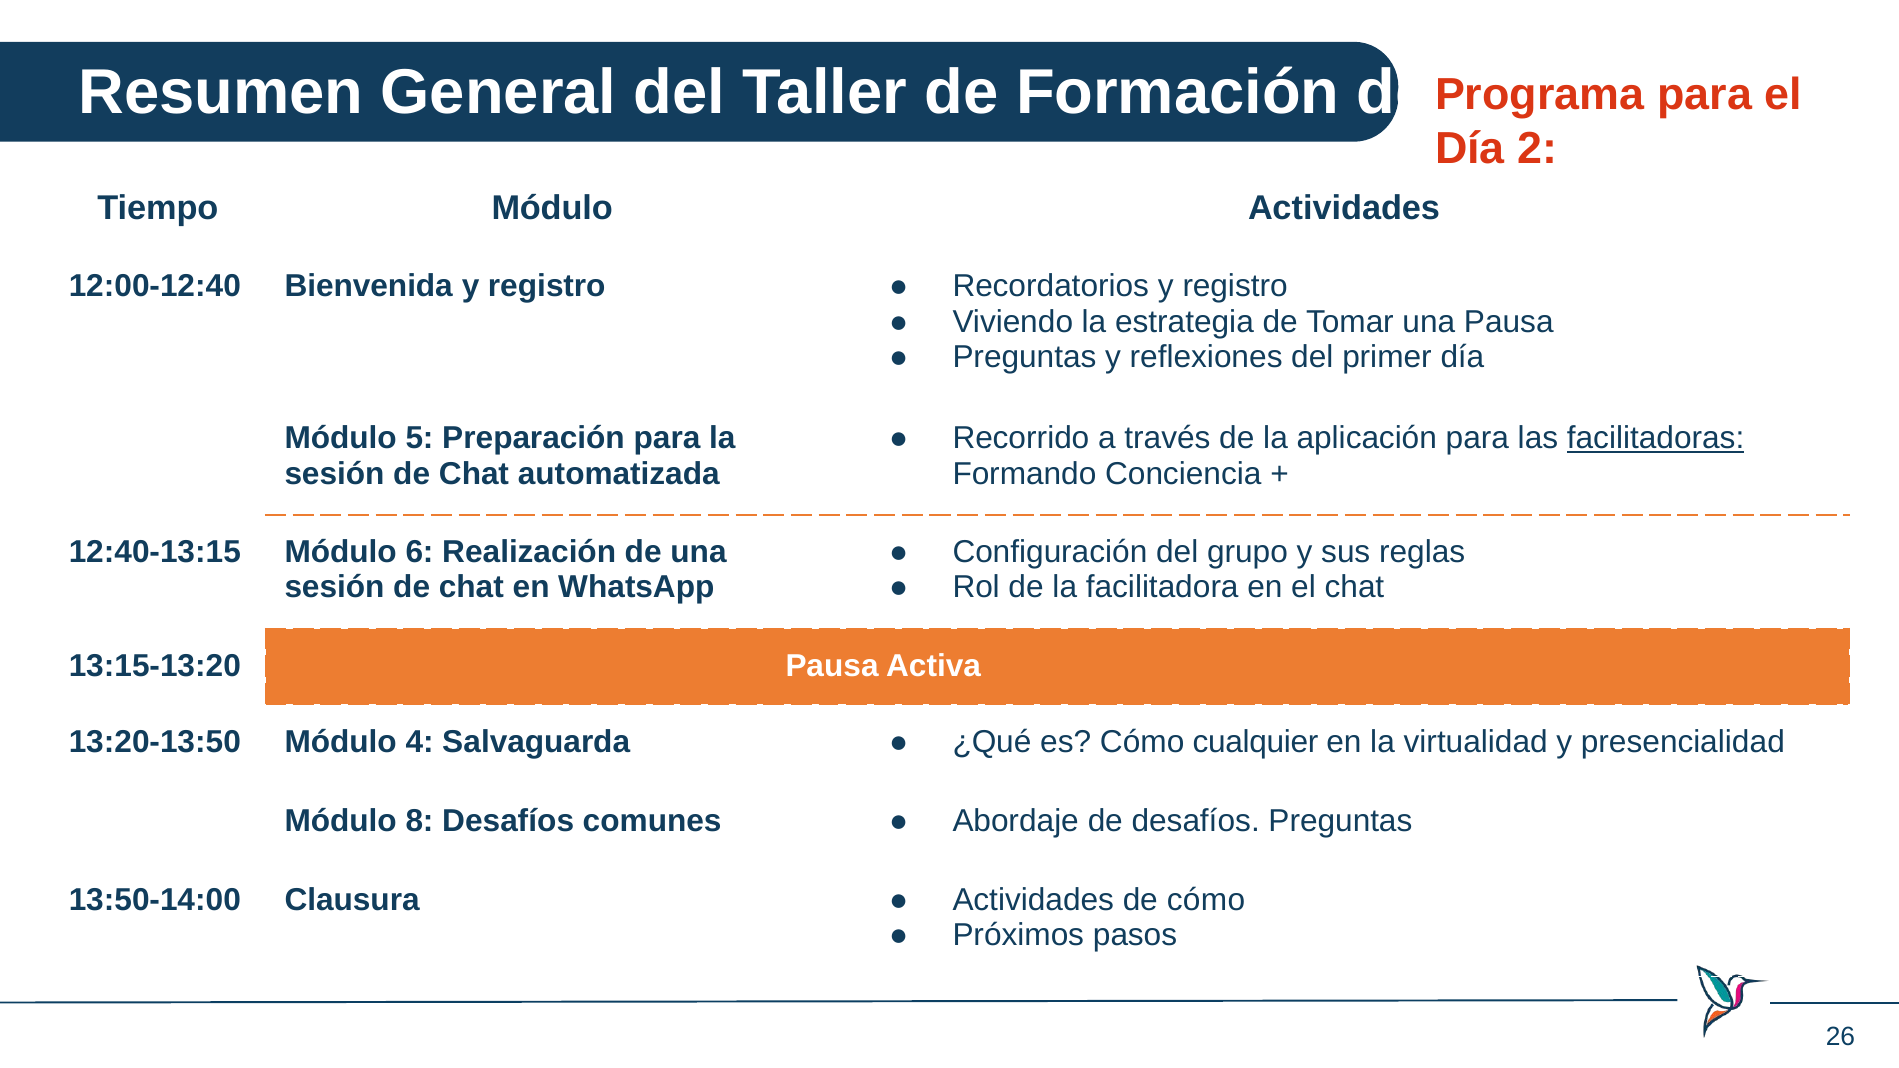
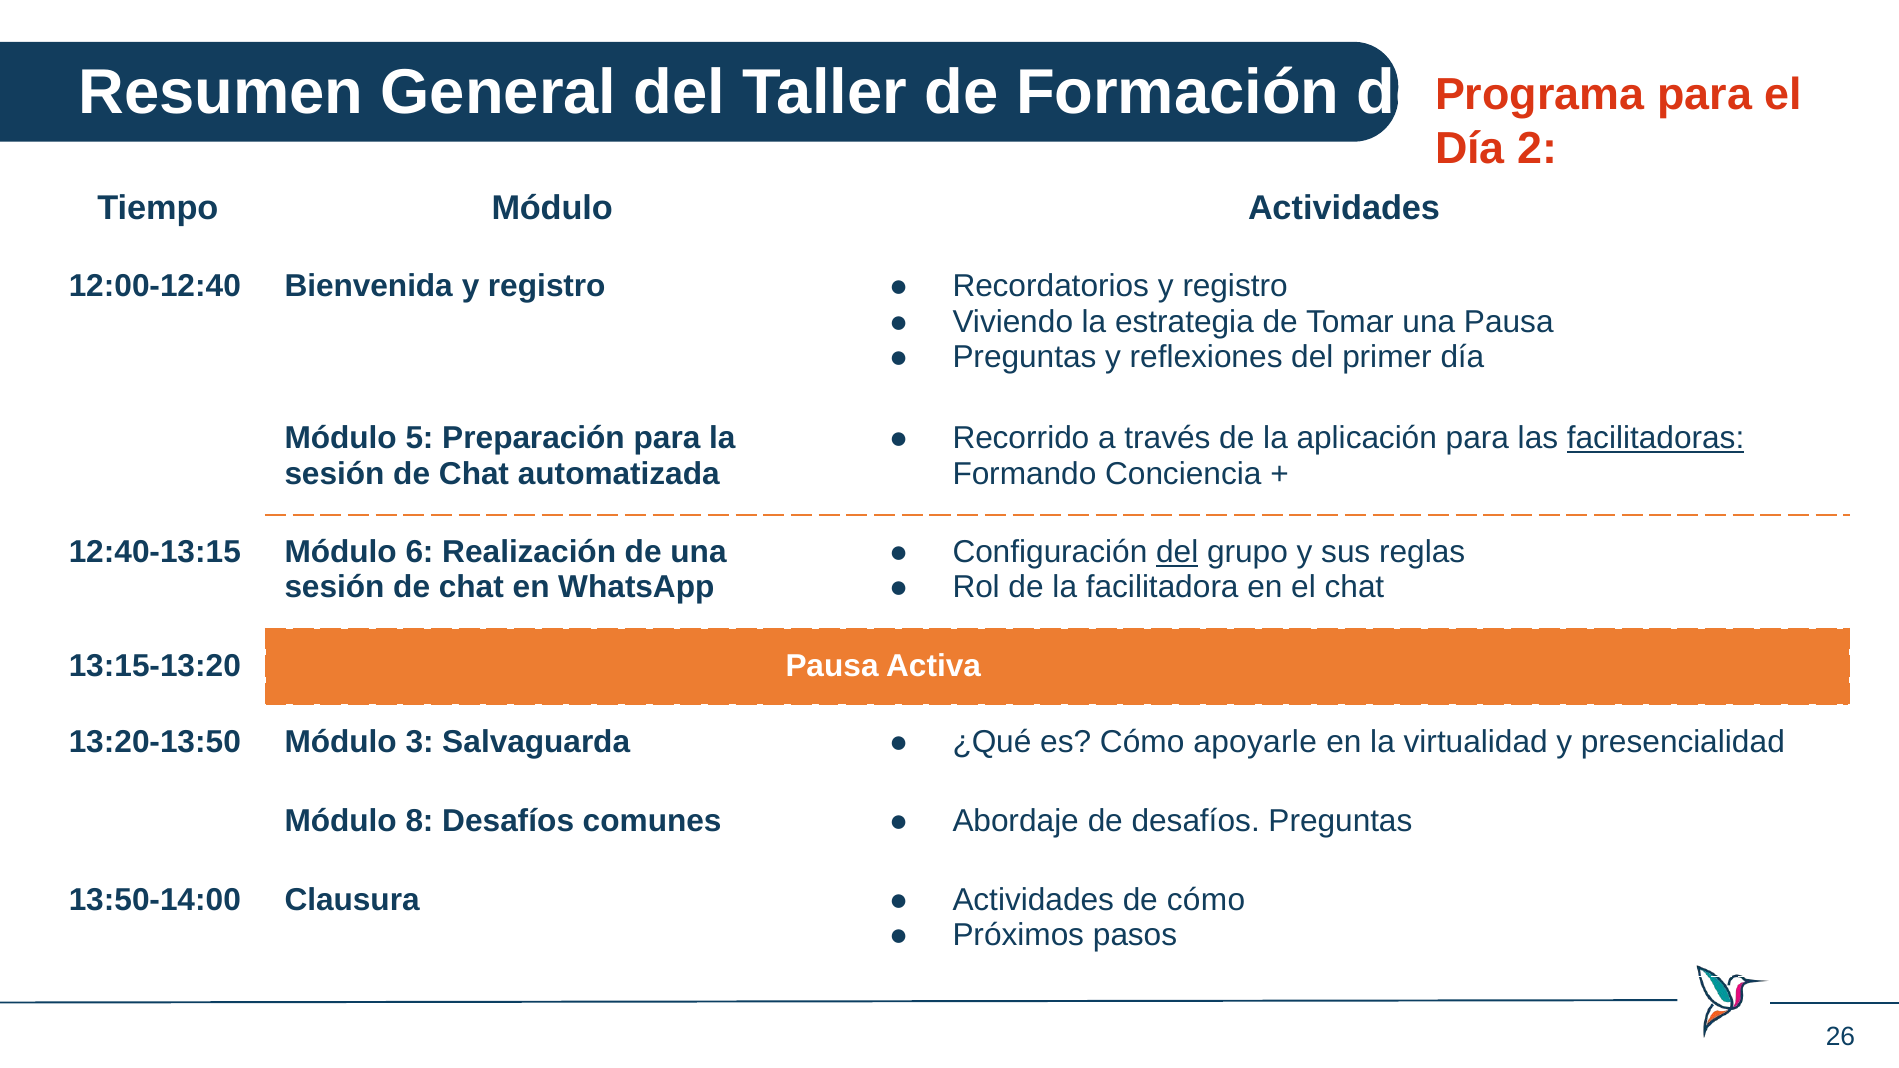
del underline: none -> present (1177, 552)
4: 4 -> 3 (420, 742)
cualquier: cualquier -> apoyarle (1255, 742)
